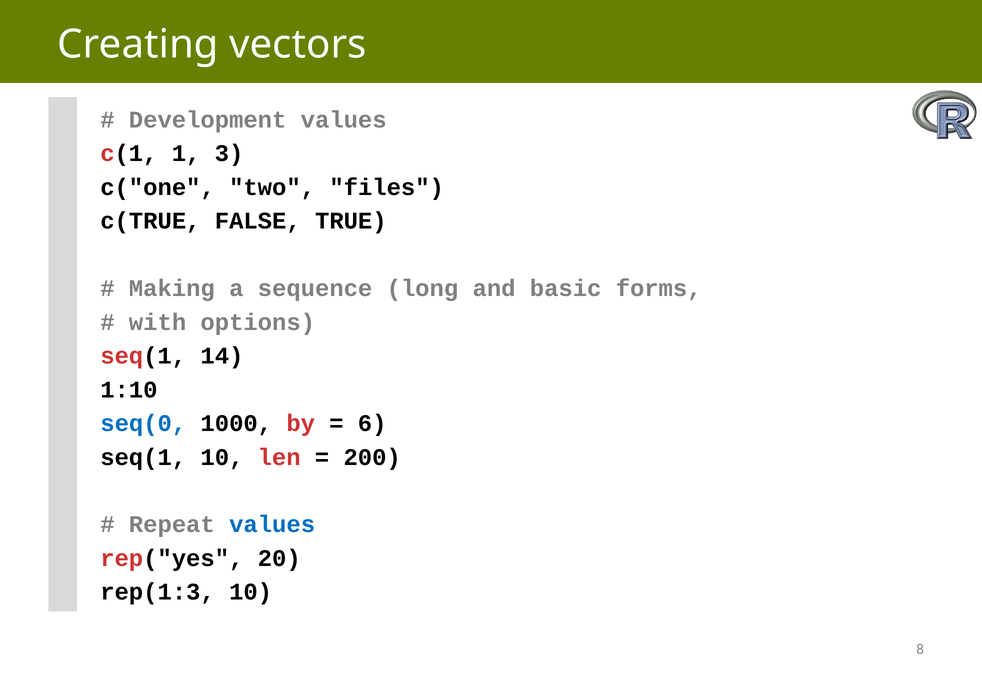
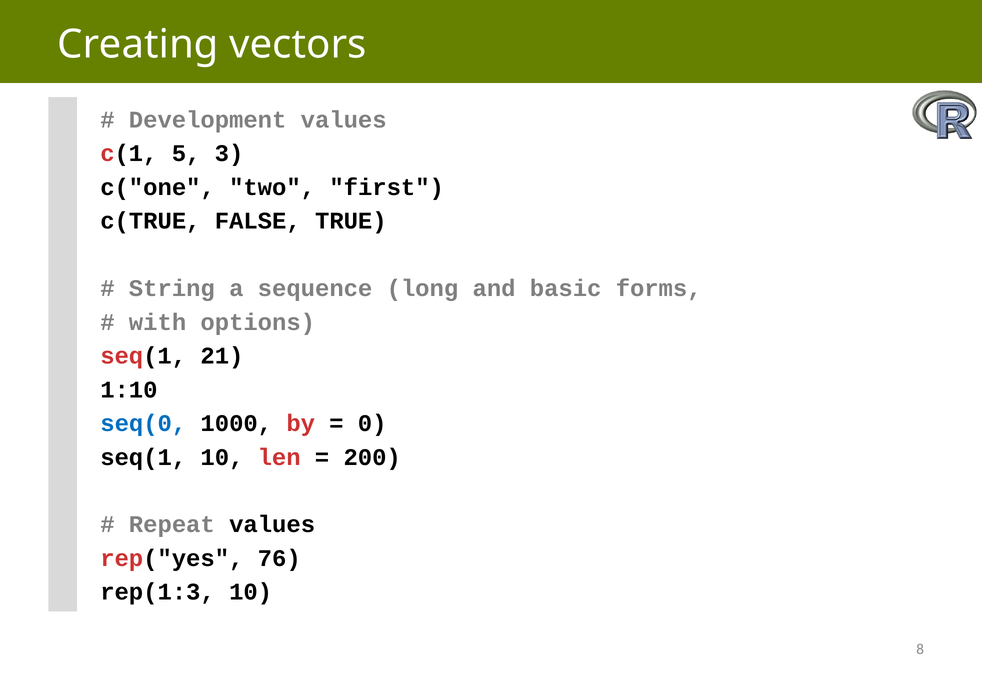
1: 1 -> 5 (186, 153)
files: files -> first (387, 187)
Making: Making -> String (172, 288)
14: 14 -> 21 (222, 356)
6: 6 -> 0 (372, 423)
values colour: blue -> black (272, 524)
20: 20 -> 76 (279, 558)
